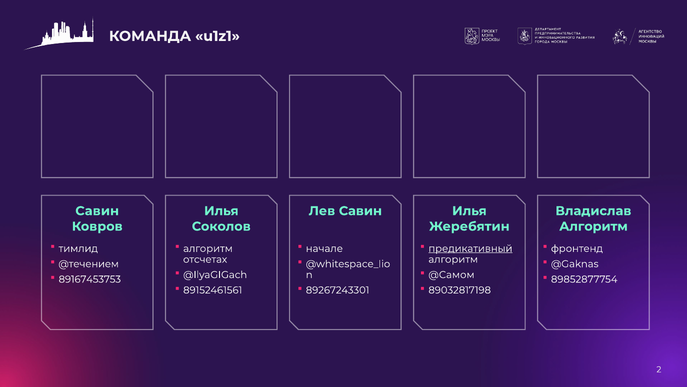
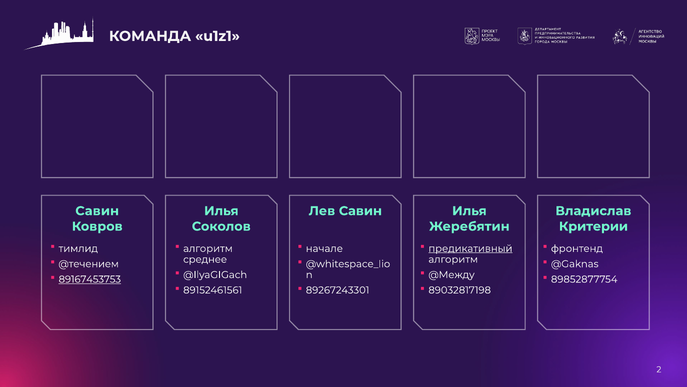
Алгоритм: Алгоритм -> Критерии (593, 226)
отсчетах: отсчетах -> среднее (205, 259)
@Самом: @Самом -> @Между (452, 274)
89167453753 underline: none -> present (90, 279)
